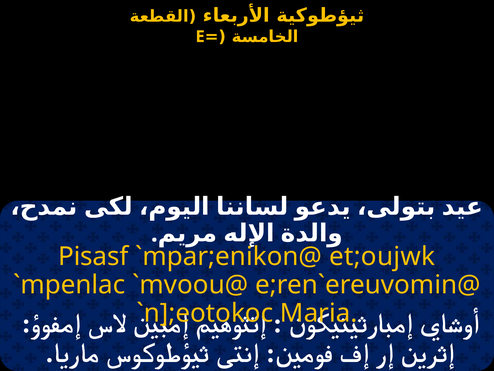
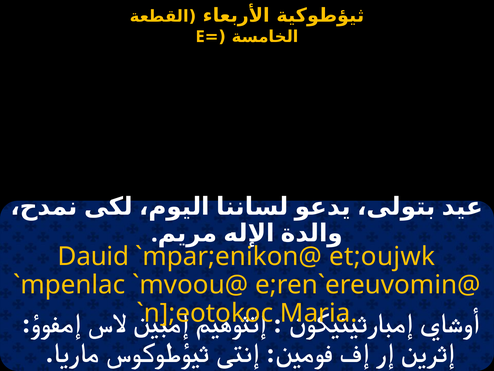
Pisasf: Pisasf -> Dauid (93, 256)
